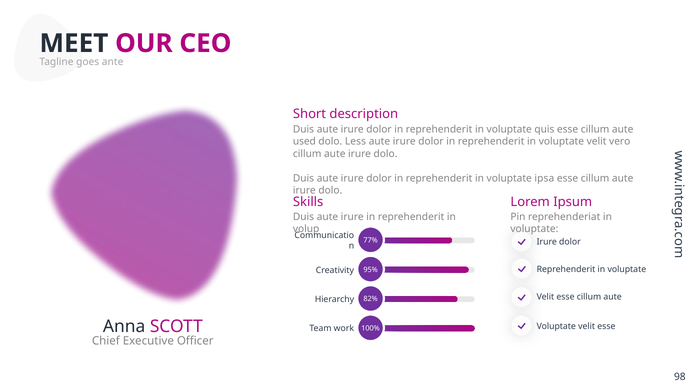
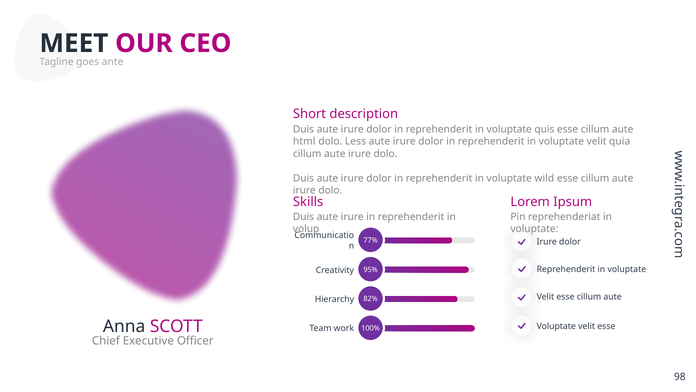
used: used -> html (304, 141)
vero: vero -> quia (620, 141)
ipsa: ipsa -> wild (544, 178)
